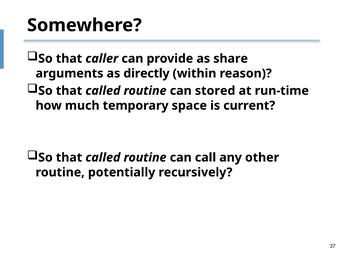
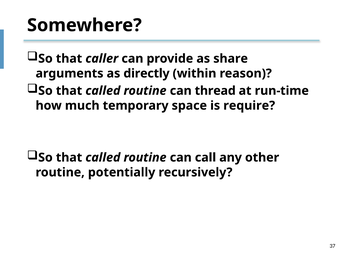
stored: stored -> thread (215, 91)
current: current -> require (249, 106)
